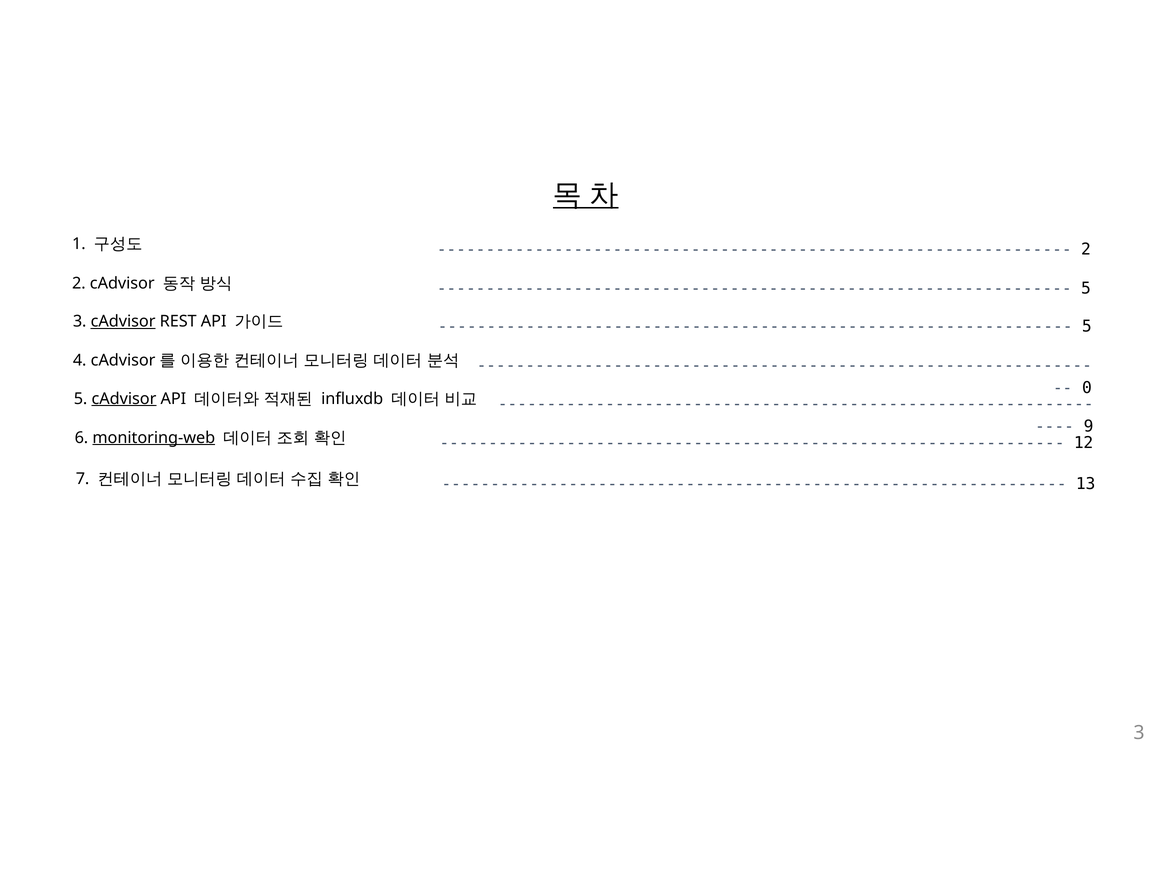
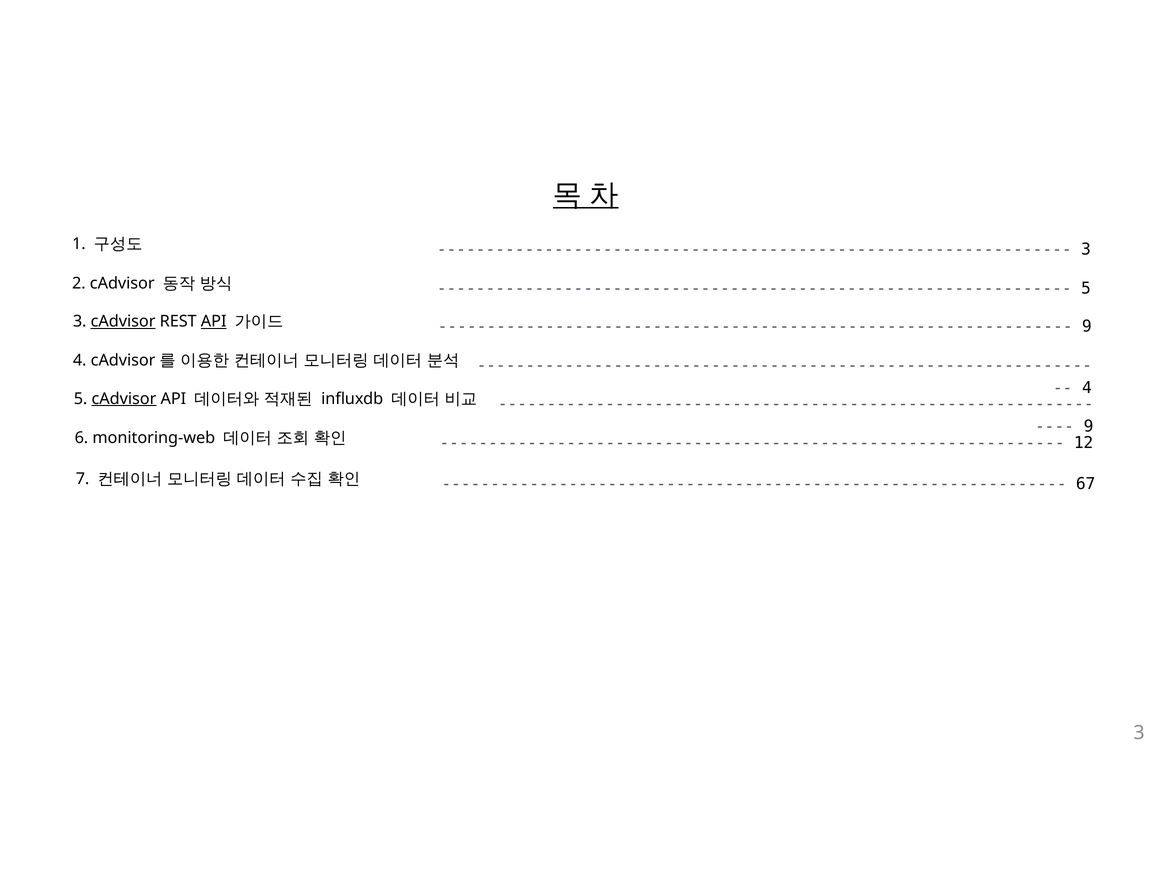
2: 2 -> 3 (1086, 249)
API underline: none -> present (214, 321)
5: 5 -> 9 (1087, 326)
0: 0 -> 4 (1087, 388)
monitoring-web underline: present -> none (154, 438)
13: 13 -> 67 (1086, 484)
